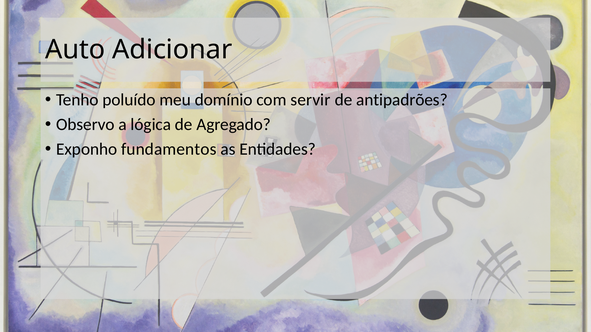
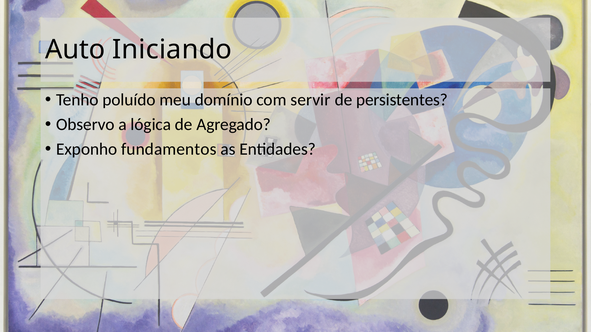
Adicionar: Adicionar -> Iniciando (172, 50)
antipadrões: antipadrões -> persistentes (402, 100)
